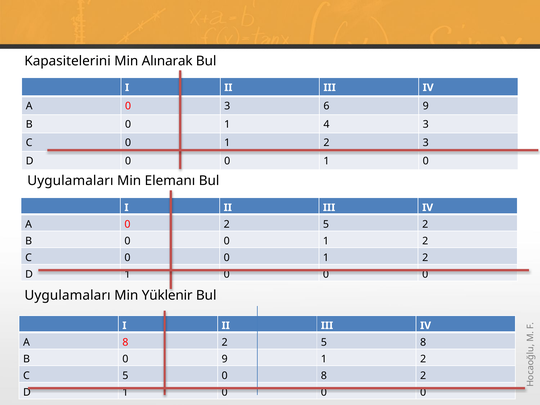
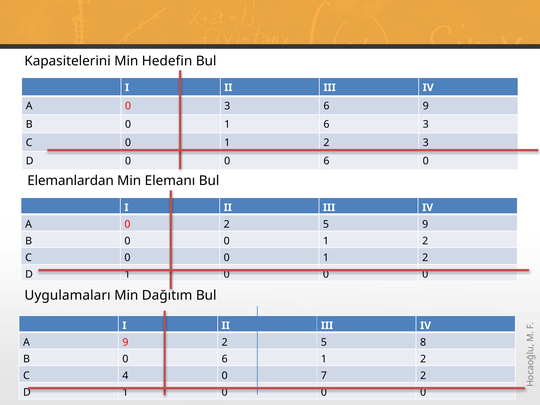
Alınarak: Alınarak -> Hedefin (167, 61)
1 4: 4 -> 6 (326, 124)
D 0 0 1: 1 -> 6 (326, 161)
Uygulamaları: Uygulamaları -> Elemanlardan (71, 181)
5 2: 2 -> 9 (425, 224)
Yüklenir: Yüklenir -> Dağıtım (167, 295)
A 8: 8 -> 9 (125, 342)
B 0 9: 9 -> 6 (225, 359)
C 5: 5 -> 4 (125, 376)
0 8: 8 -> 7 (324, 376)
